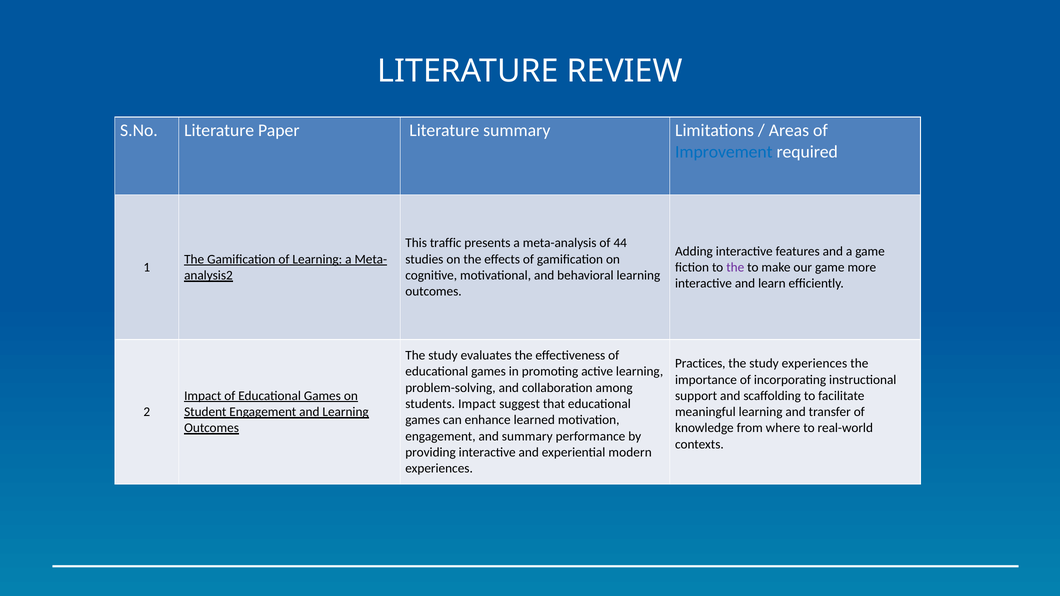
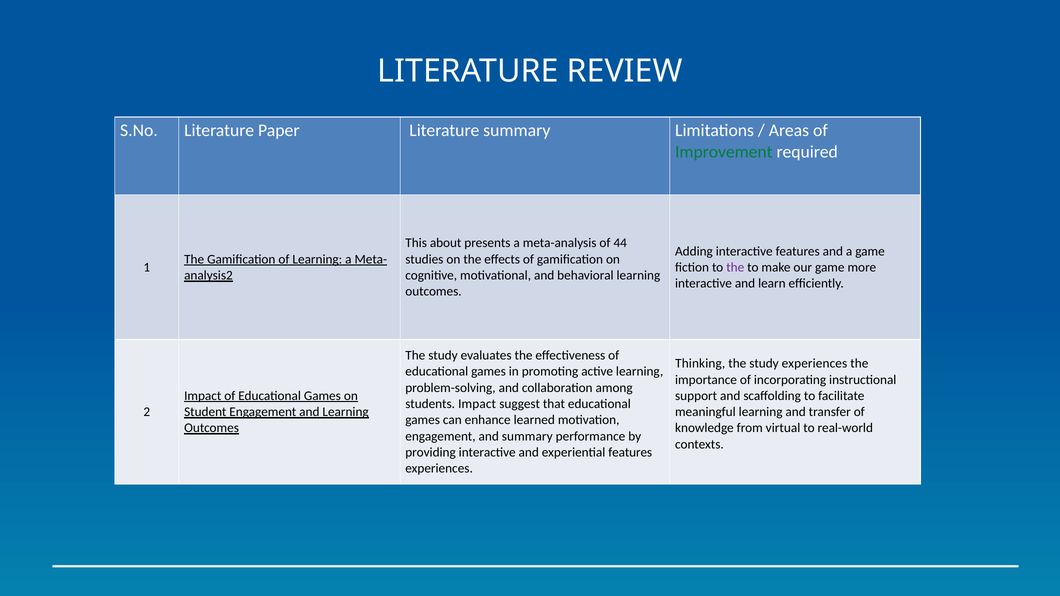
Improvement colour: blue -> green (724, 152)
traffic: traffic -> about (446, 243)
Practices: Practices -> Thinking (700, 364)
where: where -> virtual (783, 428)
experiential modern: modern -> features (630, 453)
